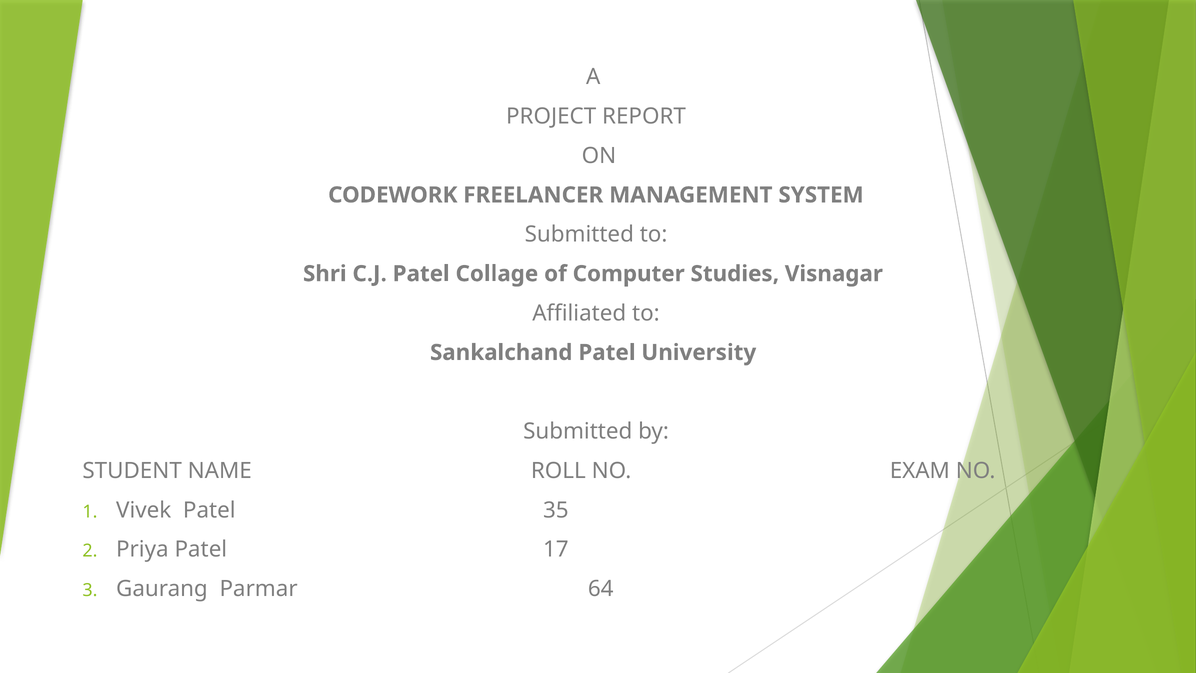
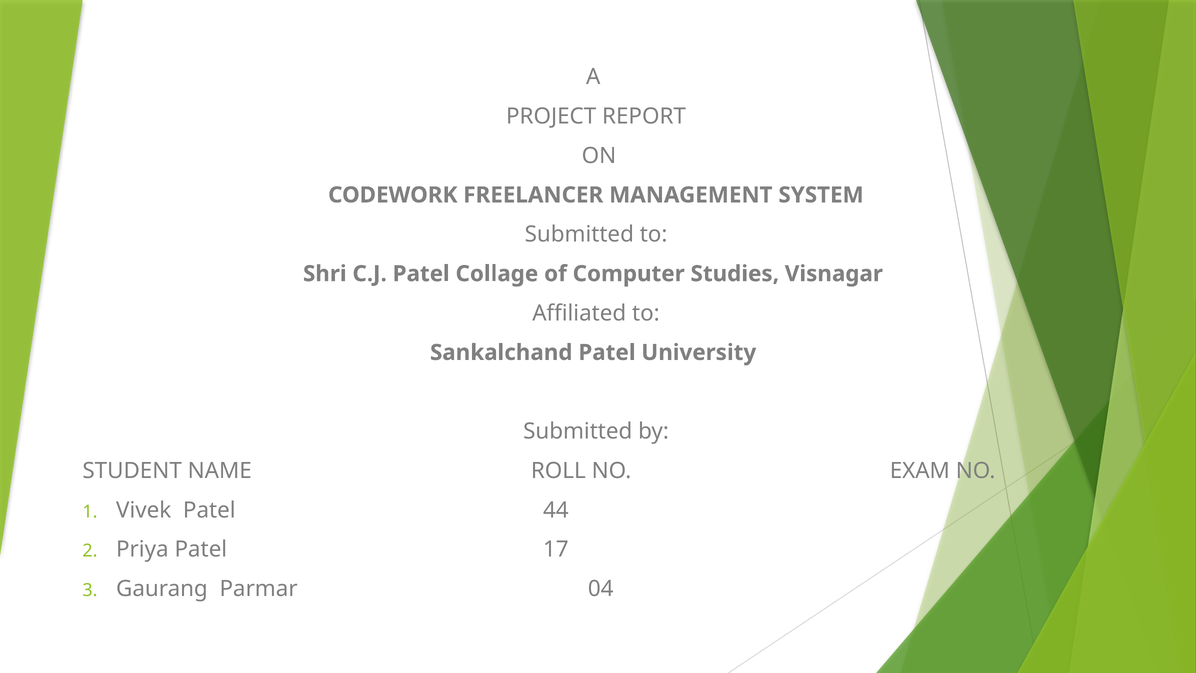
35: 35 -> 44 (556, 510)
64: 64 -> 04 (601, 589)
